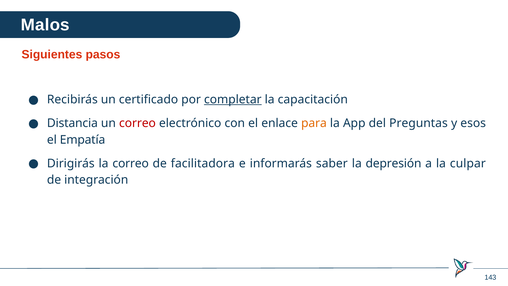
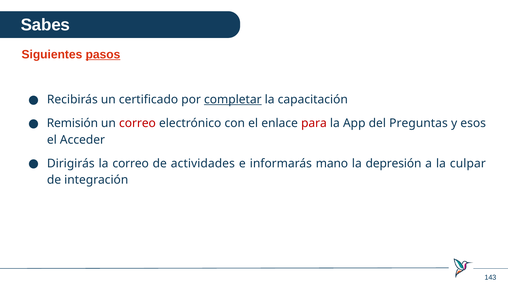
Malos: Malos -> Sabes (45, 25)
pasos underline: none -> present (103, 54)
Distancia: Distancia -> Remisión (72, 123)
para colour: orange -> red (314, 123)
Empatía: Empatía -> Acceder (82, 140)
facilitadora: facilitadora -> actividades (203, 163)
saber: saber -> mano (332, 163)
